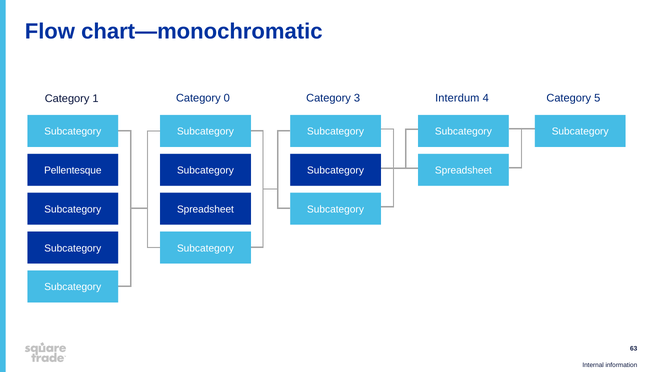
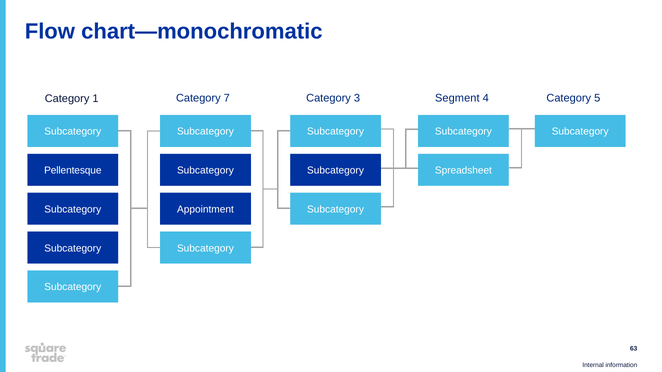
0: 0 -> 7 (227, 98)
Interdum: Interdum -> Segment (457, 98)
Spreadsheet: Spreadsheet -> Appointment (205, 210)
